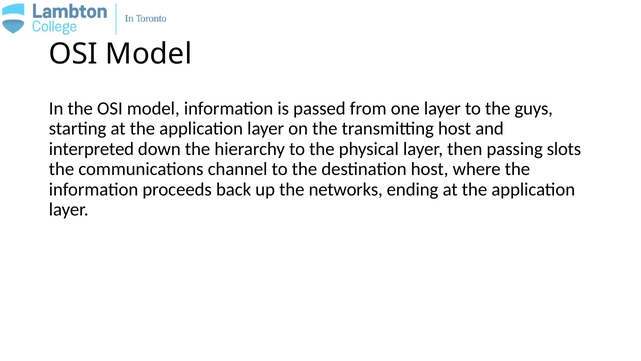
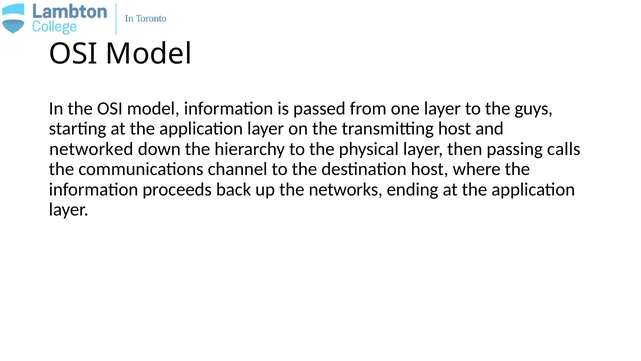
interpreted: interpreted -> networked (91, 149)
slots: slots -> calls (564, 149)
